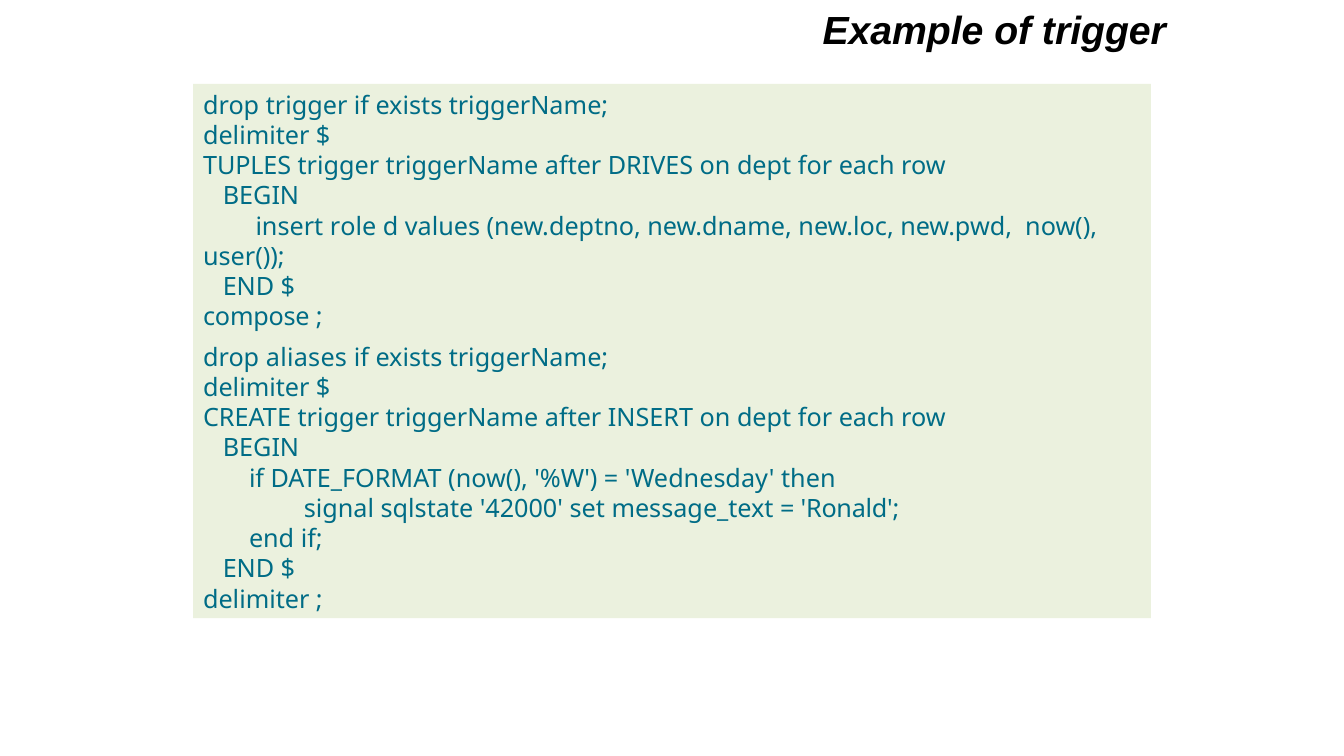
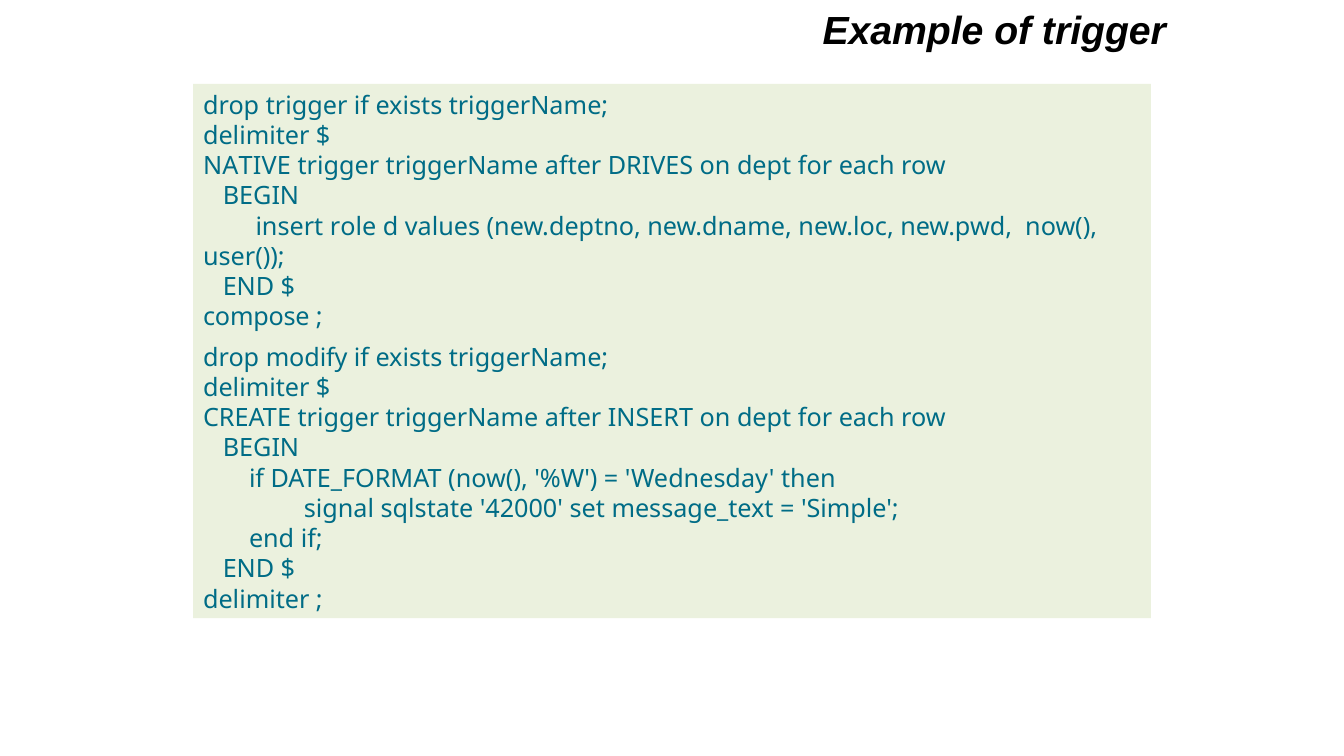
TUPLES: TUPLES -> NATIVE (247, 166)
aliases: aliases -> modify (307, 358)
Ronald: Ronald -> Simple (850, 509)
